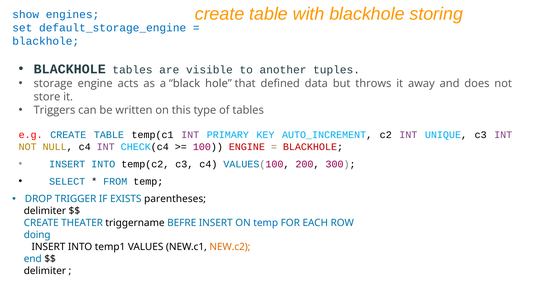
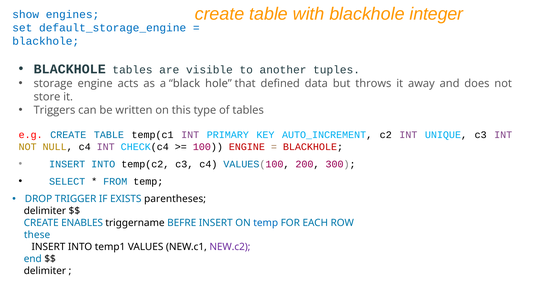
storing: storing -> integer (436, 14)
THEATER: THEATER -> ENABLES (82, 223)
doing: doing -> these (37, 235)
NEW.c2 colour: orange -> purple (230, 247)
